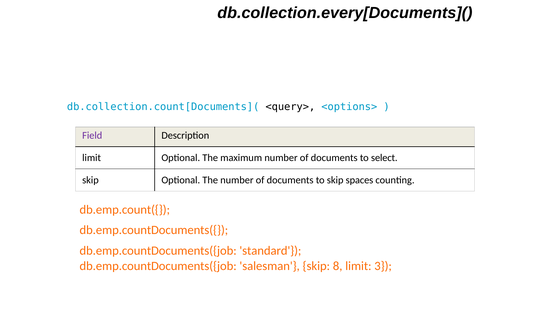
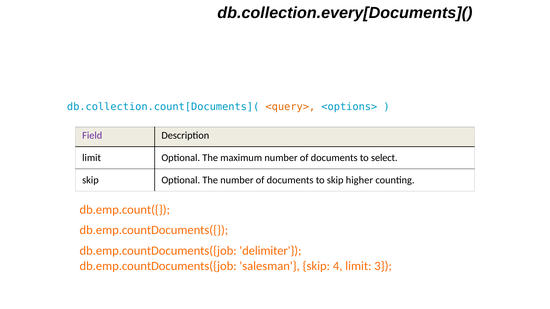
<query> colour: black -> orange (290, 107)
spaces: spaces -> higher (359, 180)
standard: standard -> delimiter (270, 251)
8: 8 -> 4 (338, 266)
